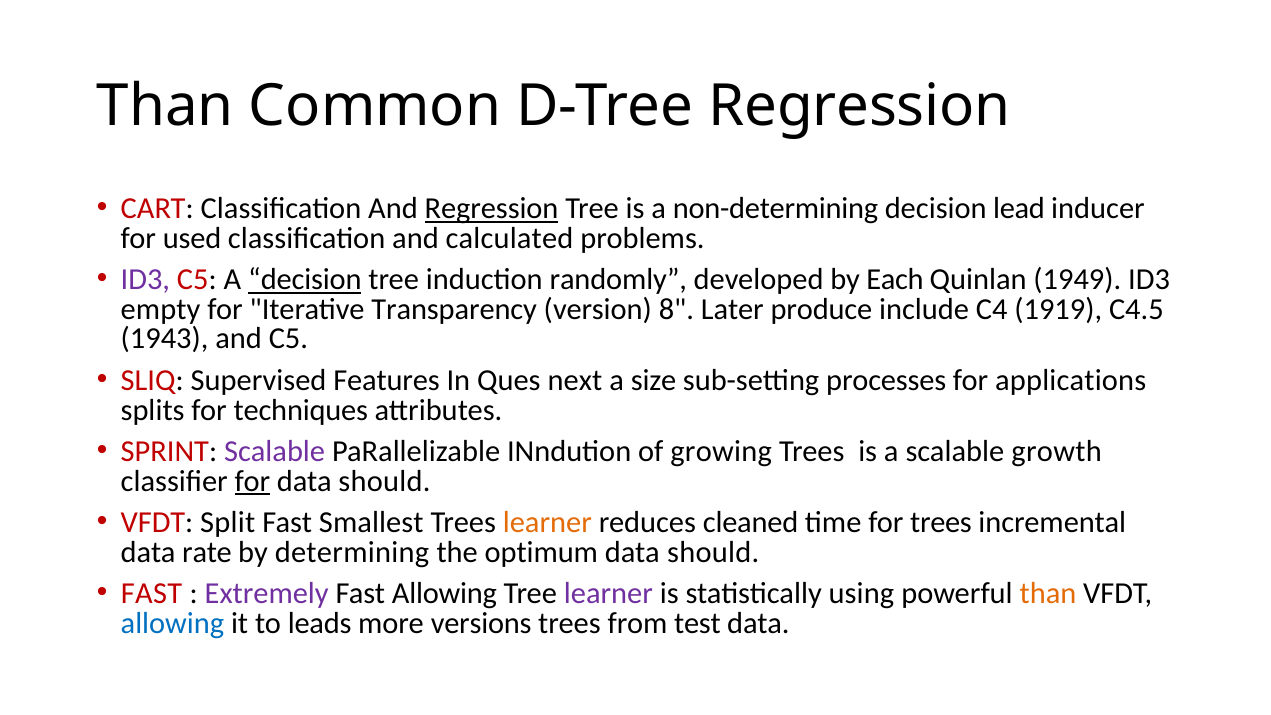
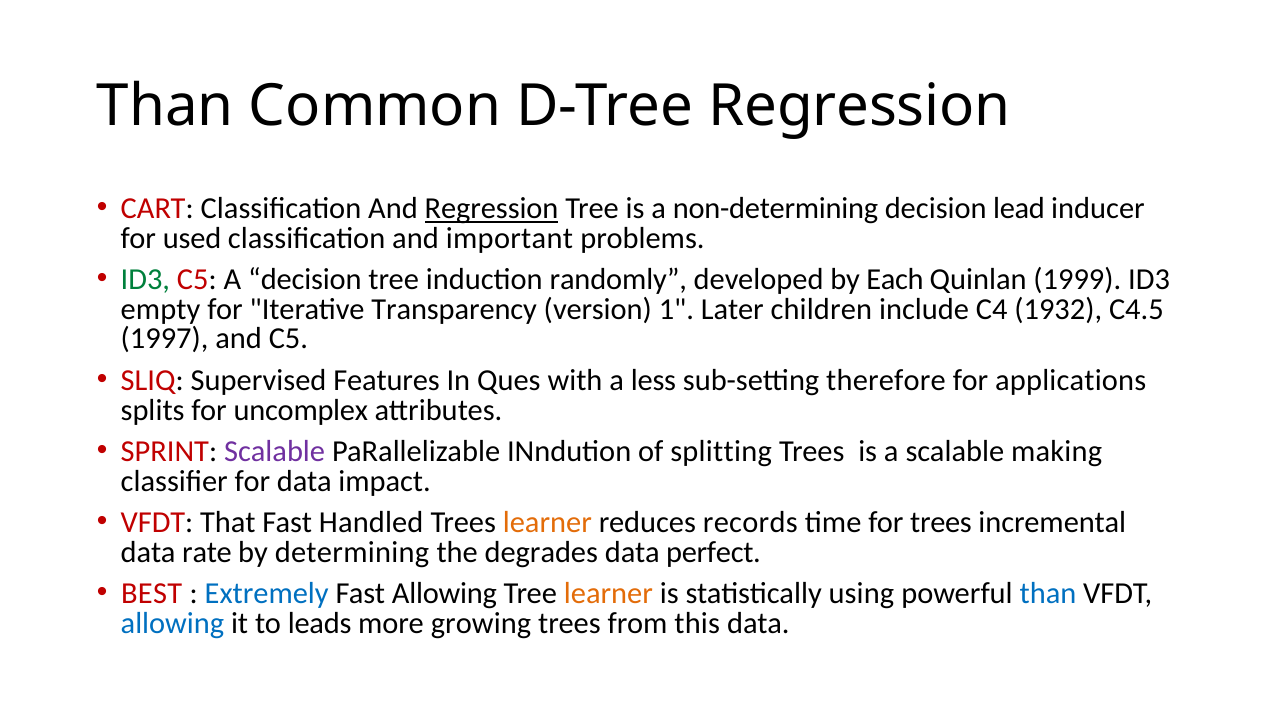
calculated: calculated -> important (509, 238)
ID3 colour: purple -> green (145, 280)
decision underline: present -> none (305, 280)
1949: 1949 -> 1999 (1077, 280)
8: 8 -> 1 (676, 309)
produce: produce -> children (821, 309)
1919: 1919 -> 1932 (1058, 309)
1943: 1943 -> 1997 (165, 339)
next: next -> with (575, 380)
size: size -> less (653, 380)
processes: processes -> therefore (886, 380)
techniques: techniques -> uncomplex (301, 410)
growing: growing -> splitting (721, 451)
growth: growth -> making (1057, 451)
for underline: present -> none (252, 481)
should: should -> impact (385, 481)
Split: Split -> That (228, 522)
Smallest: Smallest -> Handled (371, 522)
cleaned: cleaned -> records (750, 522)
optimum: optimum -> degrades (541, 552)
should: should -> perfect (714, 552)
FAST: FAST -> BEST (152, 594)
Extremely colour: purple -> blue (267, 594)
learner colour: purple -> orange (608, 594)
than colour: orange -> blue (1048, 594)
versions: versions -> growing (481, 623)
test: test -> this (697, 623)
